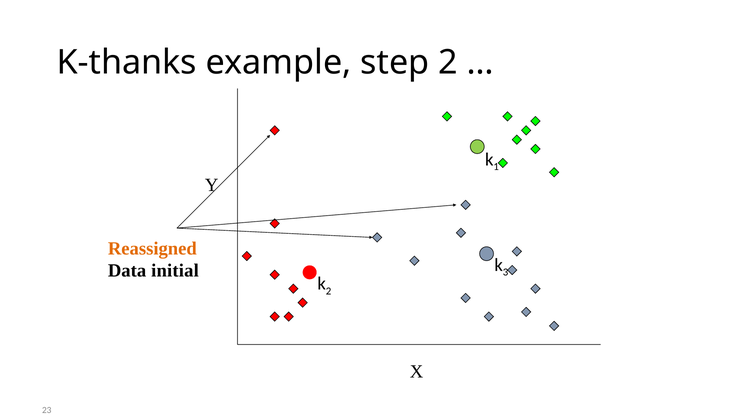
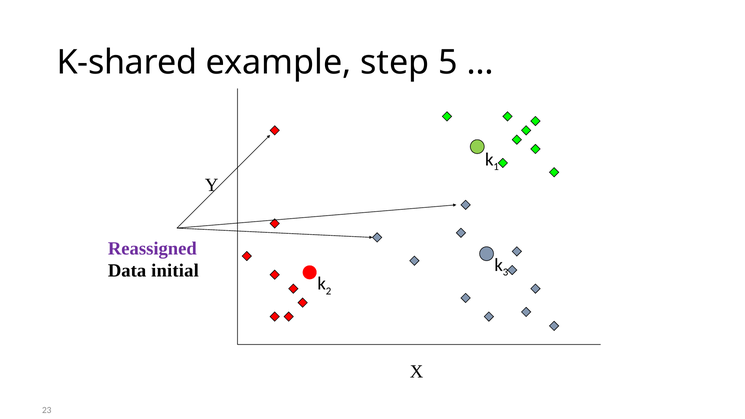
K-thanks: K-thanks -> K-shared (127, 63)
step 2: 2 -> 5 (448, 63)
Reassigned colour: orange -> purple (152, 248)
